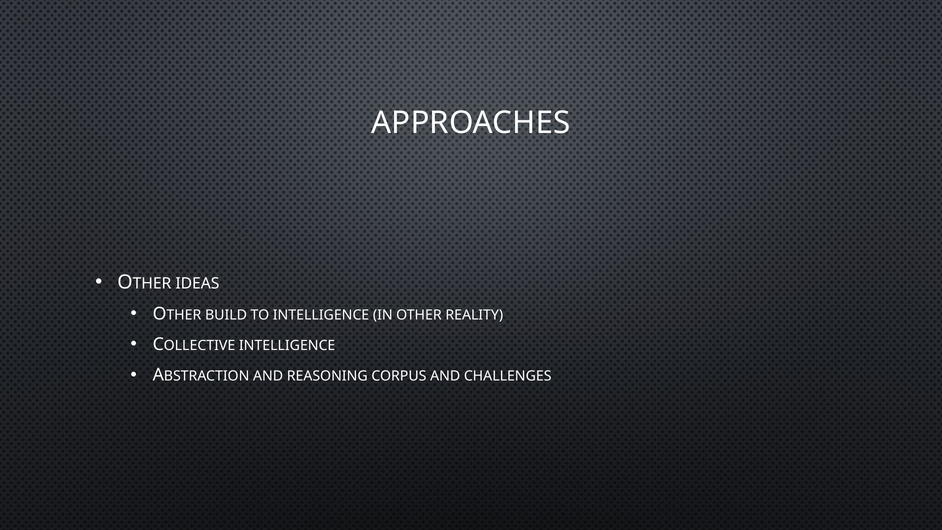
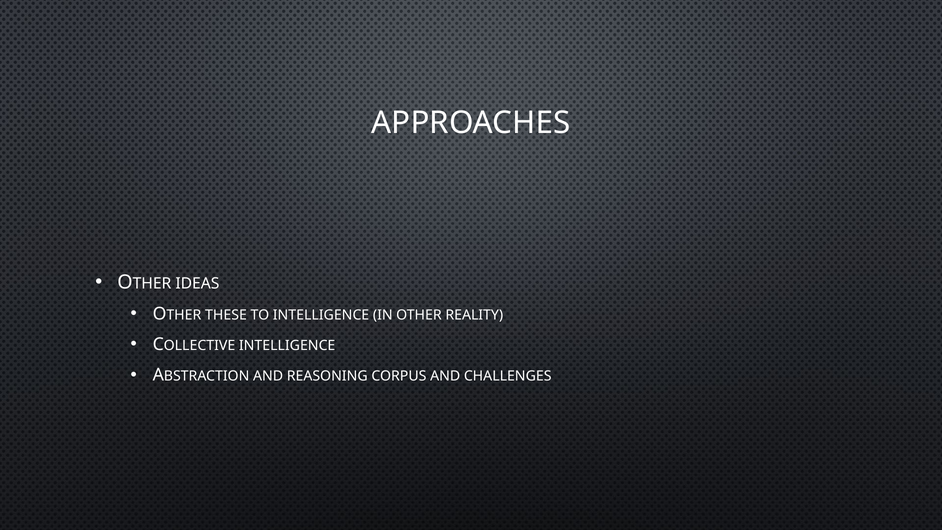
BUILD: BUILD -> THESE (226, 315)
